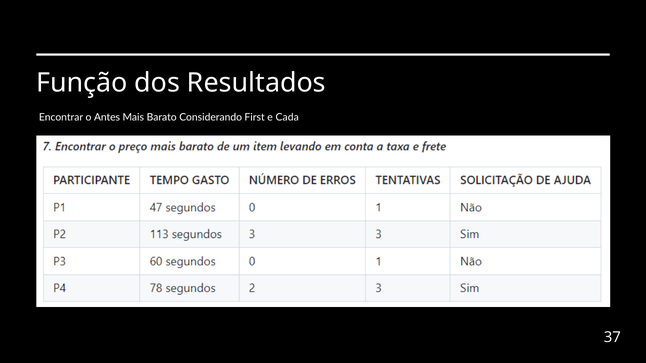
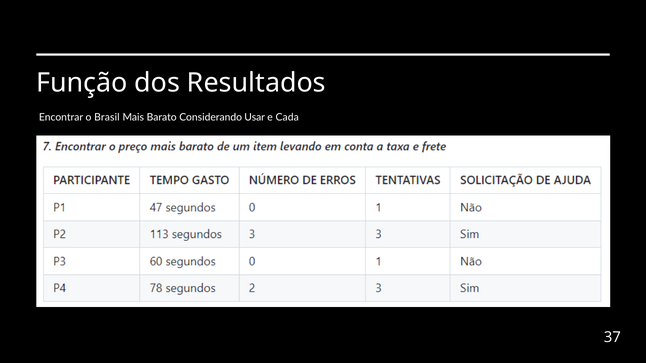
Antes: Antes -> Brasil (107, 117)
First: First -> Usar (255, 117)
